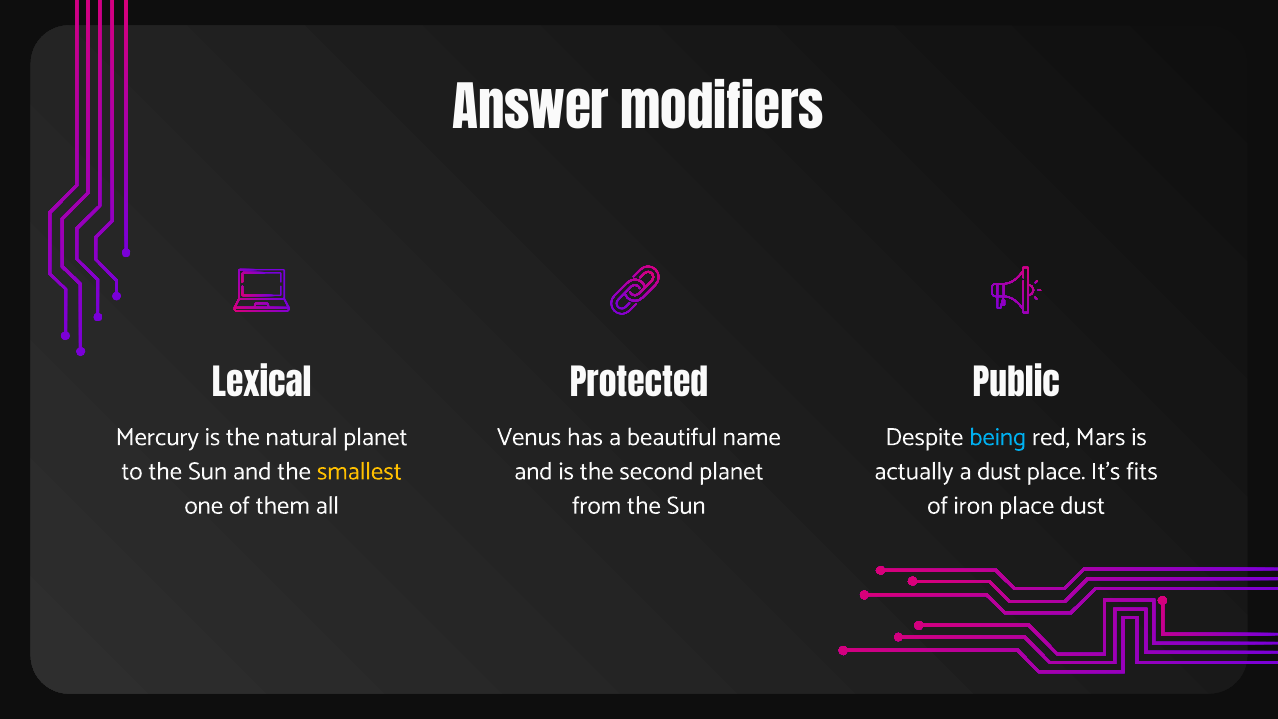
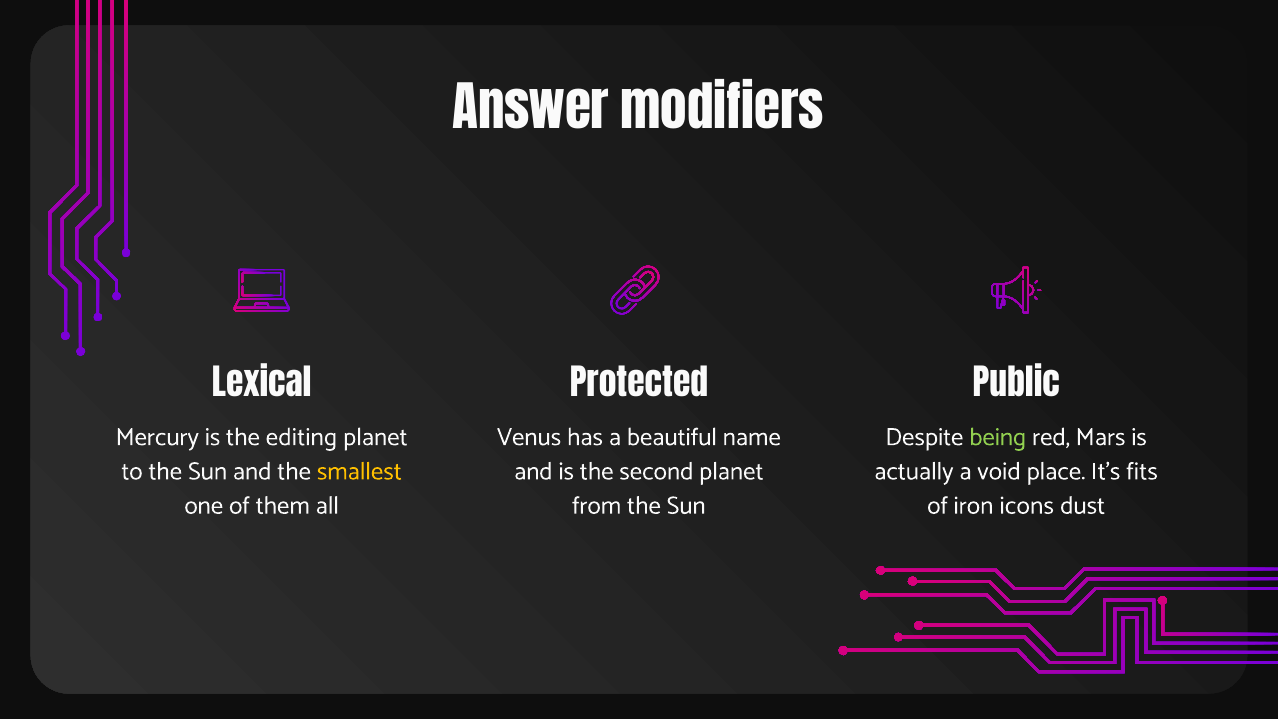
natural: natural -> editing (301, 437)
being colour: light blue -> light green (998, 437)
a dust: dust -> void (999, 471)
iron place: place -> icons (1027, 505)
